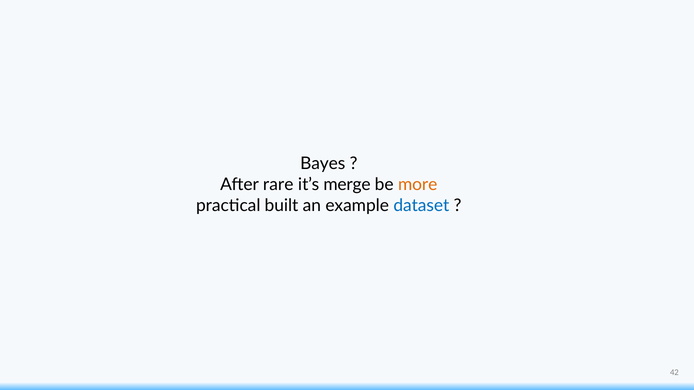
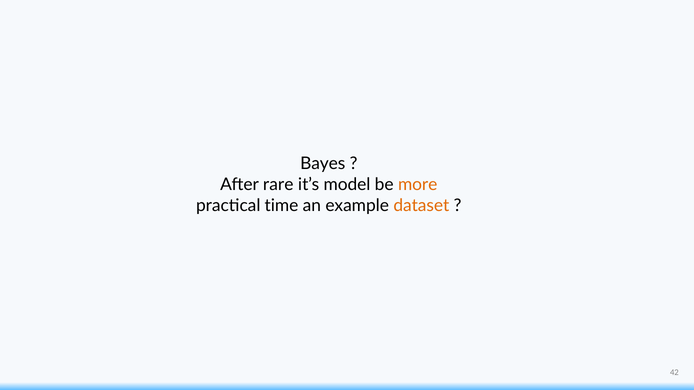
merge: merge -> model (347, 185)
built: built -> time (281, 206)
dataset colour: blue -> orange (421, 206)
